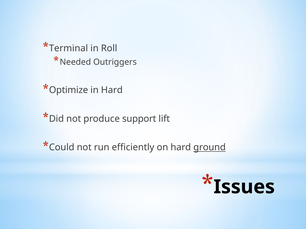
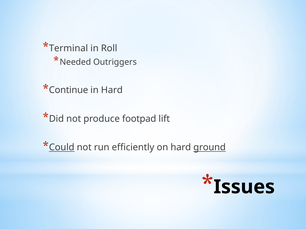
Optimize: Optimize -> Continue (69, 90)
support: support -> footpad (139, 119)
Could underline: none -> present (62, 148)
